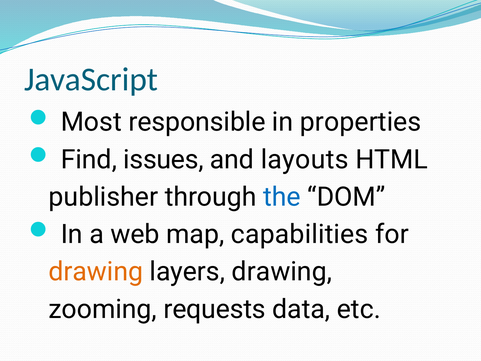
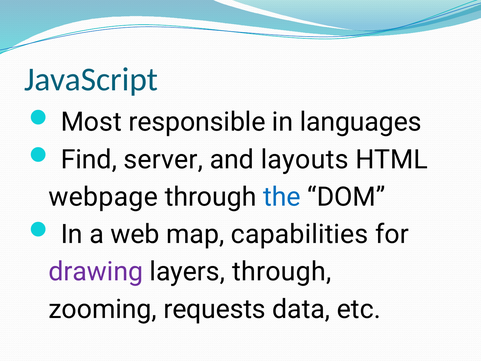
properties: properties -> languages (361, 122)
issues: issues -> server (163, 159)
publisher: publisher -> webpage (103, 197)
drawing colour: orange -> purple (96, 272)
layers drawing: drawing -> through (282, 272)
